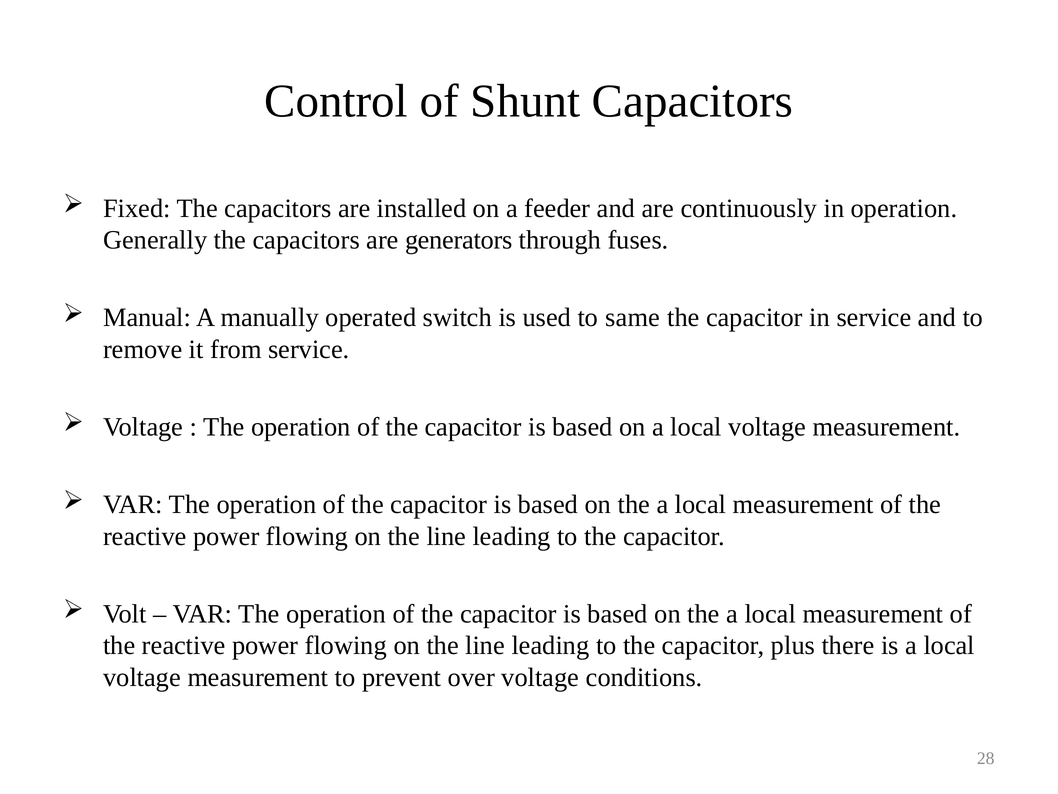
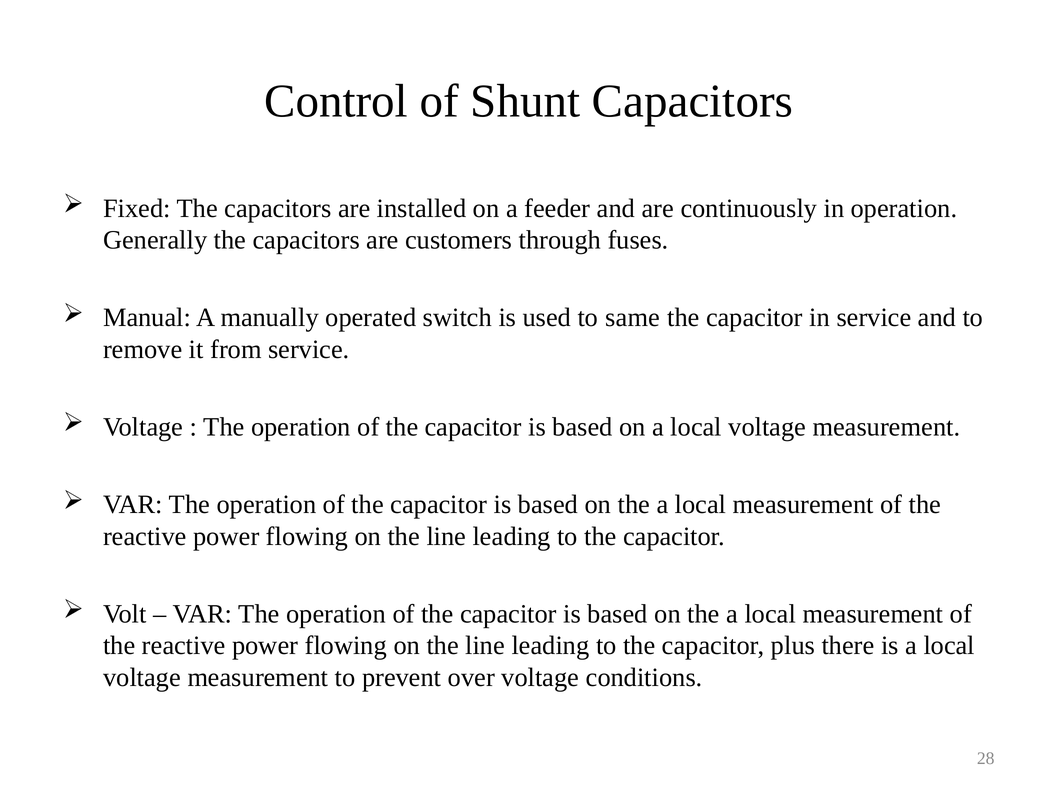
generators: generators -> customers (459, 240)
